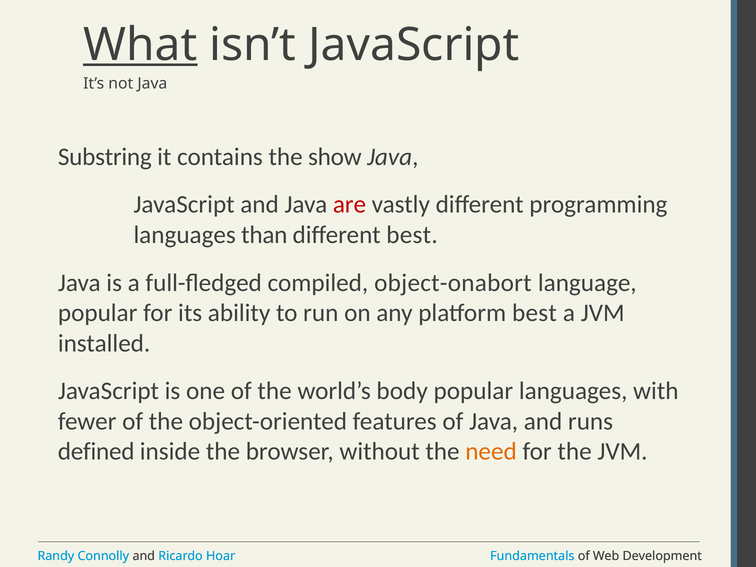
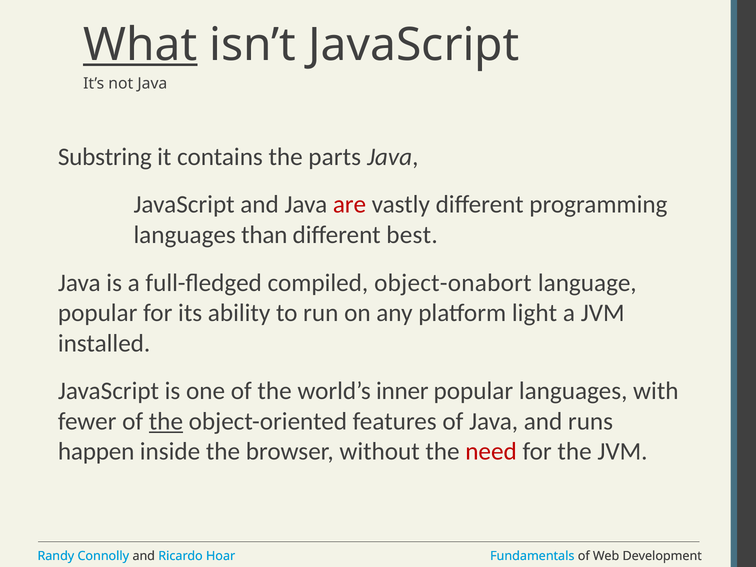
show: show -> parts (335, 157)
platform best: best -> light (535, 313)
body: body -> inner (402, 391)
the underline: none -> present (166, 421)
defined: defined -> happen (96, 452)
need colour: orange -> red (491, 452)
